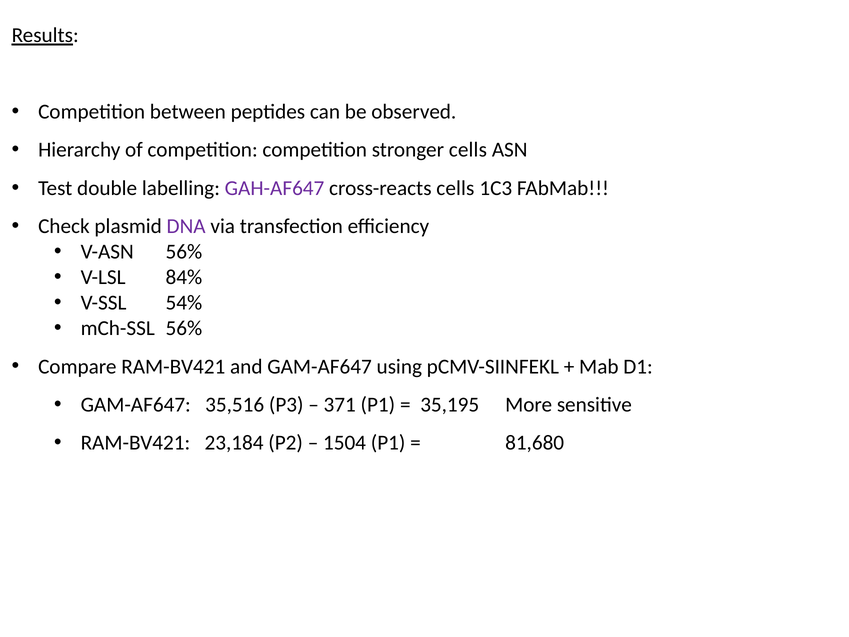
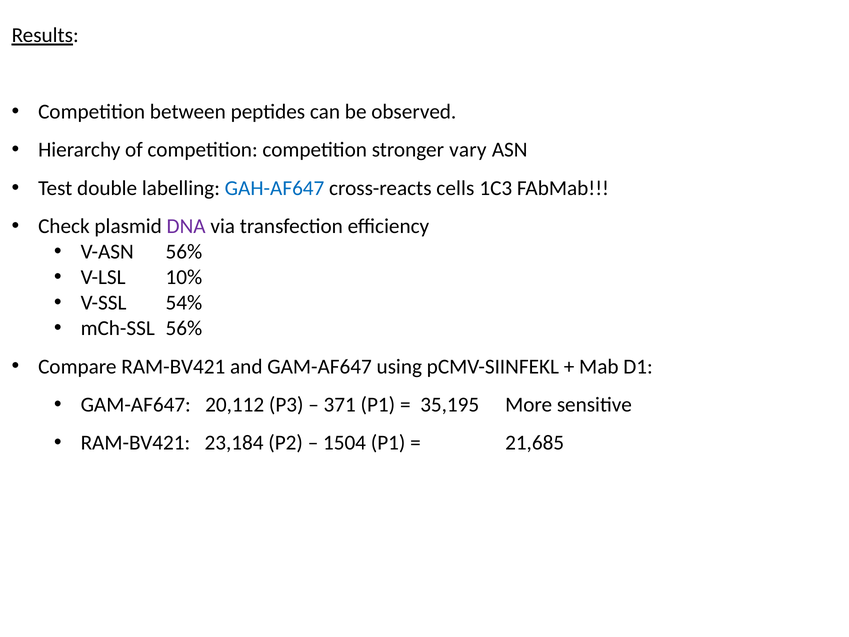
stronger cells: cells -> vary (468, 150)
GAH-AF647 colour: purple -> blue (275, 188)
84%: 84% -> 10% (184, 277)
35,516: 35,516 -> 20,112 (235, 405)
81,680: 81,680 -> 21,685 (535, 443)
